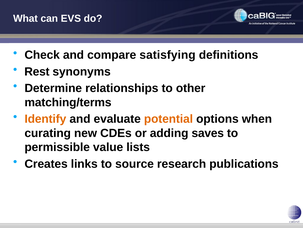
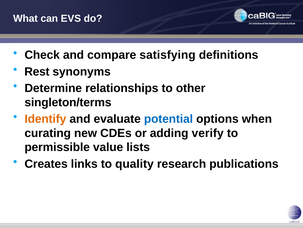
matching/terms: matching/terms -> singleton/terms (68, 102)
potential colour: orange -> blue (168, 119)
saves: saves -> verify (208, 133)
source: source -> quality (134, 163)
